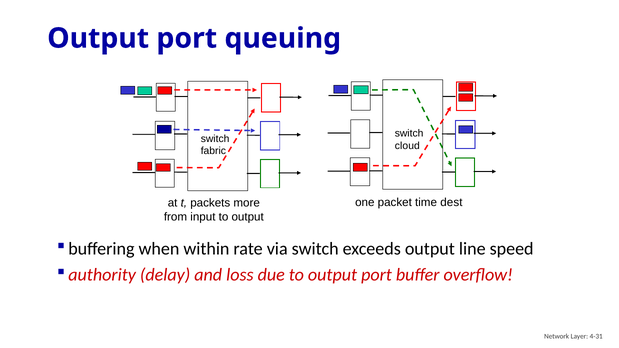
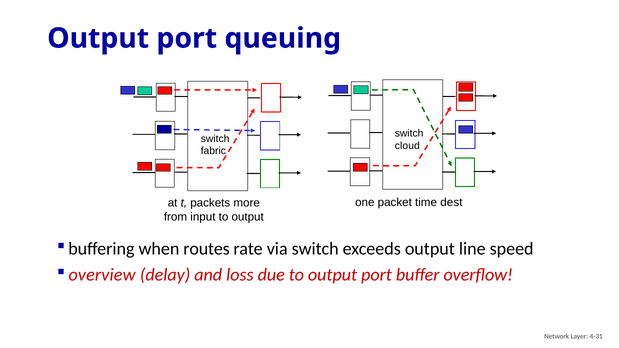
within: within -> routes (207, 249)
authority: authority -> overview (102, 275)
